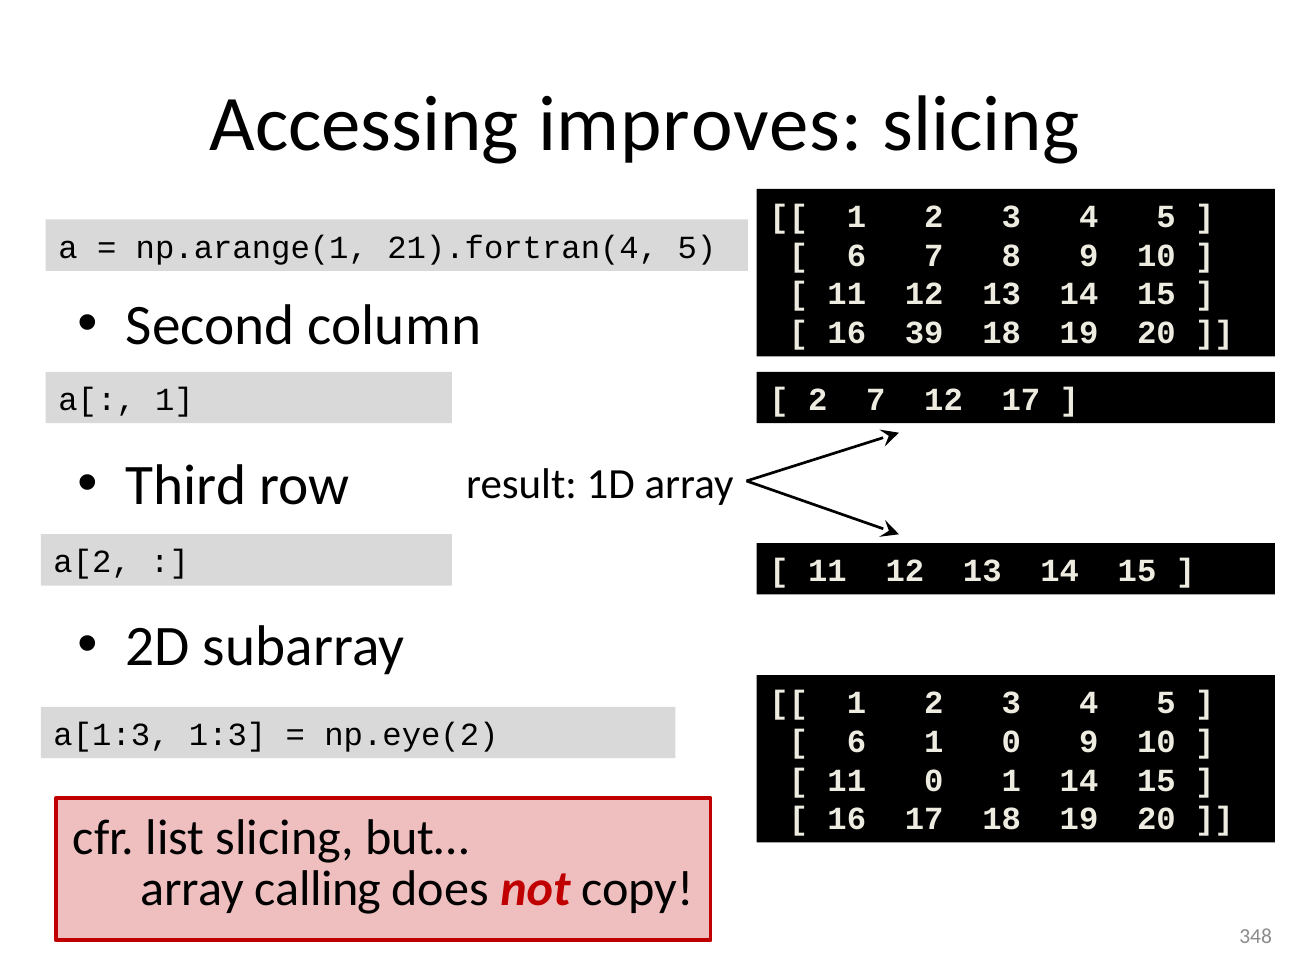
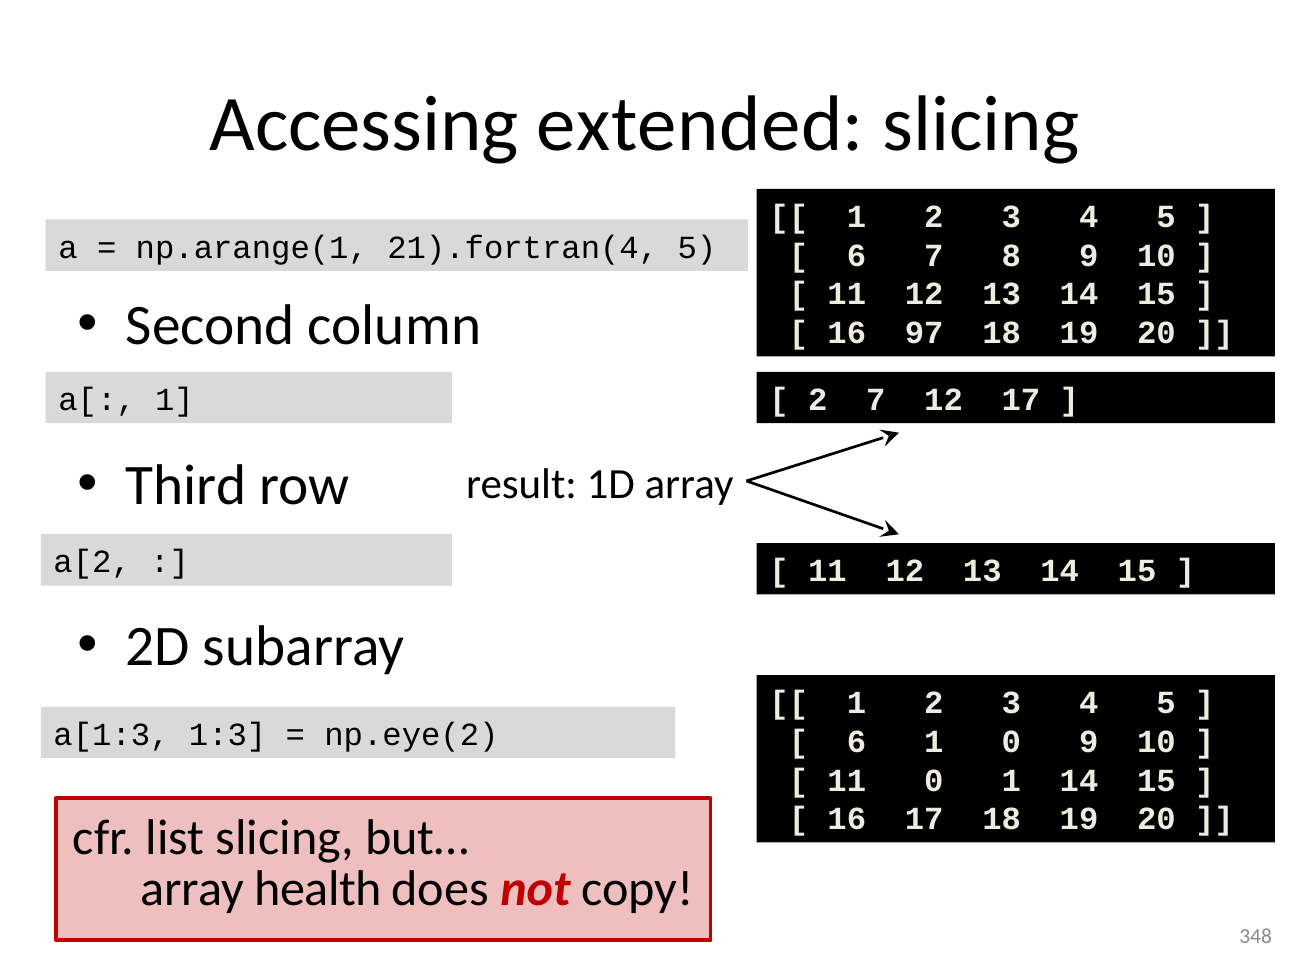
improves: improves -> extended (700, 125)
39: 39 -> 97 (924, 333)
calling: calling -> health (318, 889)
